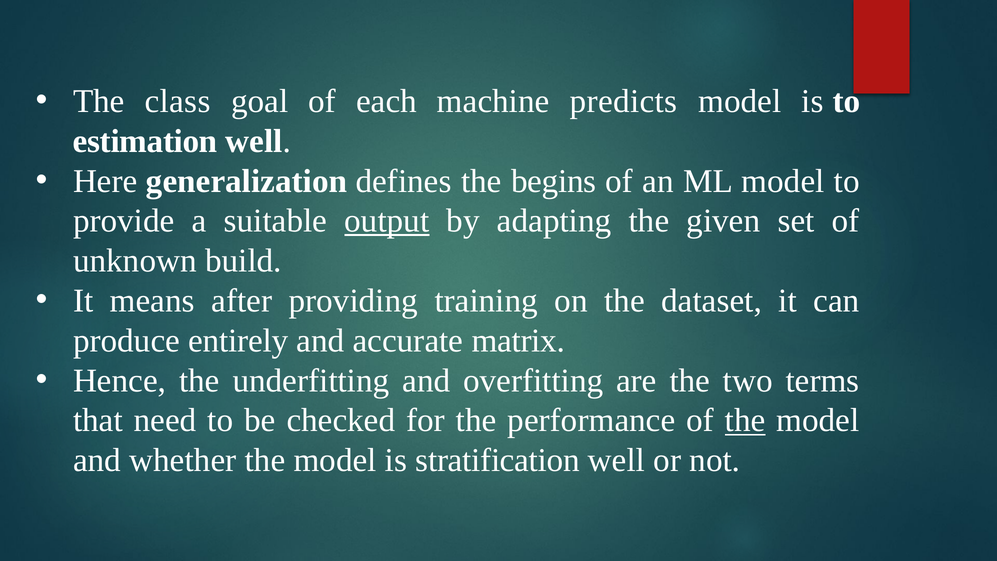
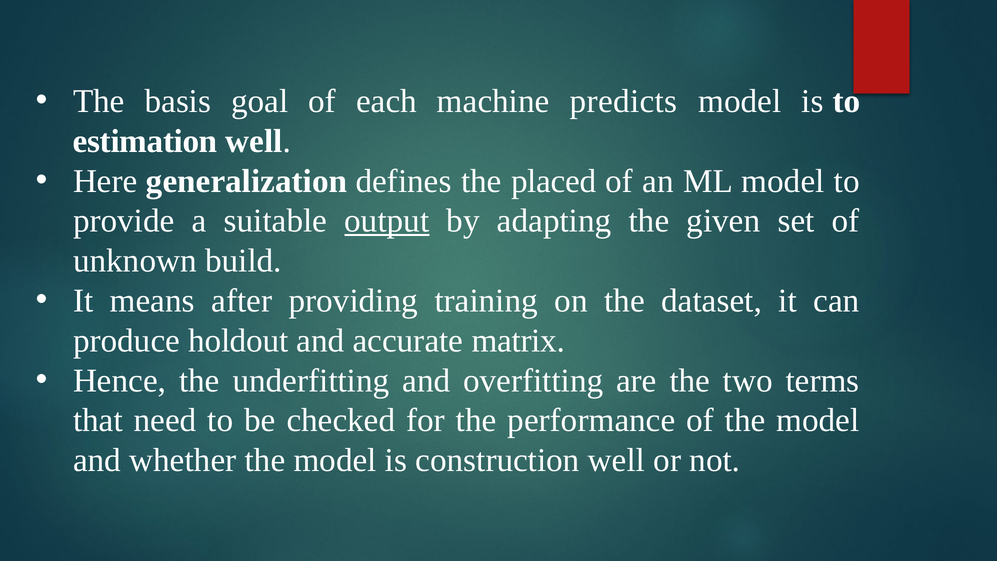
class: class -> basis (178, 101)
begins: begins -> placed (554, 181)
entirely: entirely -> holdout (238, 341)
the underline: present -> none (745, 420)
stratification: stratification -> construction (497, 460)
